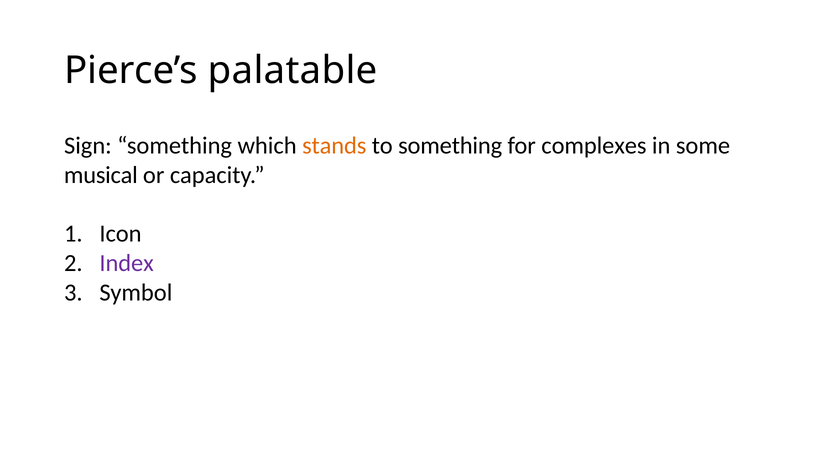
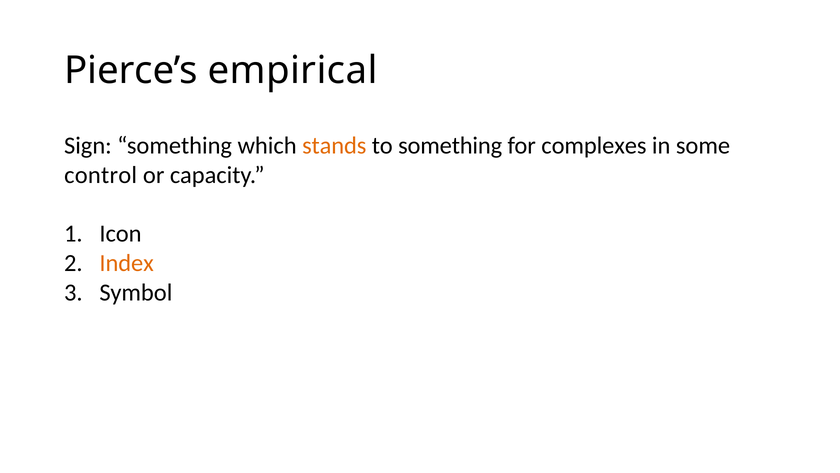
palatable: palatable -> empirical (293, 71)
musical: musical -> control (101, 175)
Index colour: purple -> orange (127, 263)
